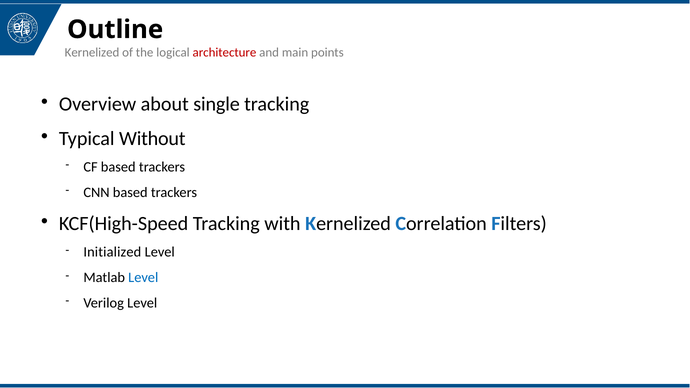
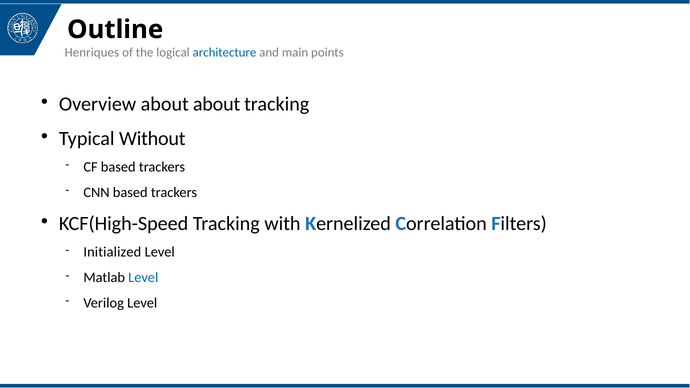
Kernelized: Kernelized -> Henriques (92, 53)
architecture colour: red -> blue (224, 53)
about single: single -> about (217, 104)
